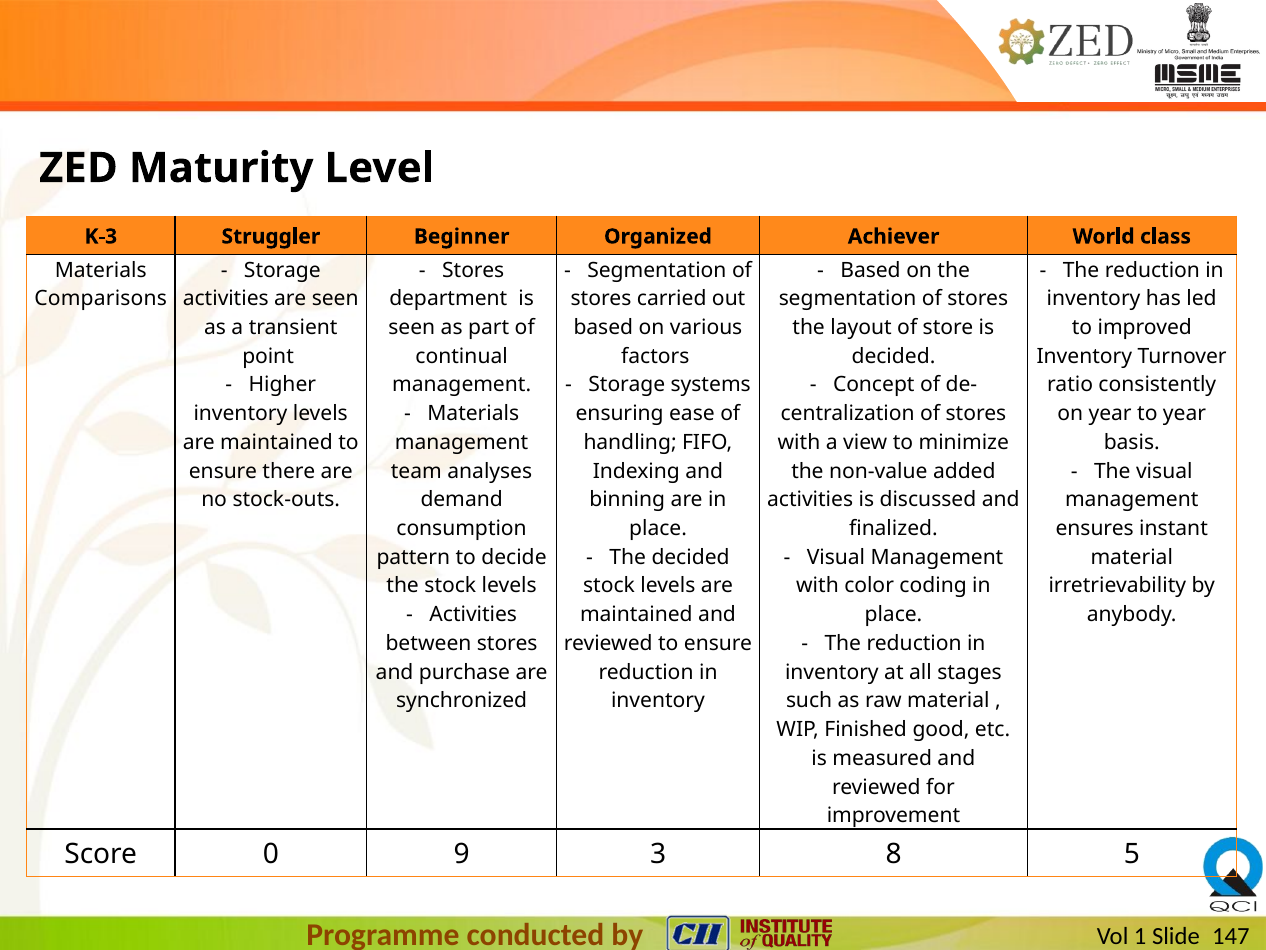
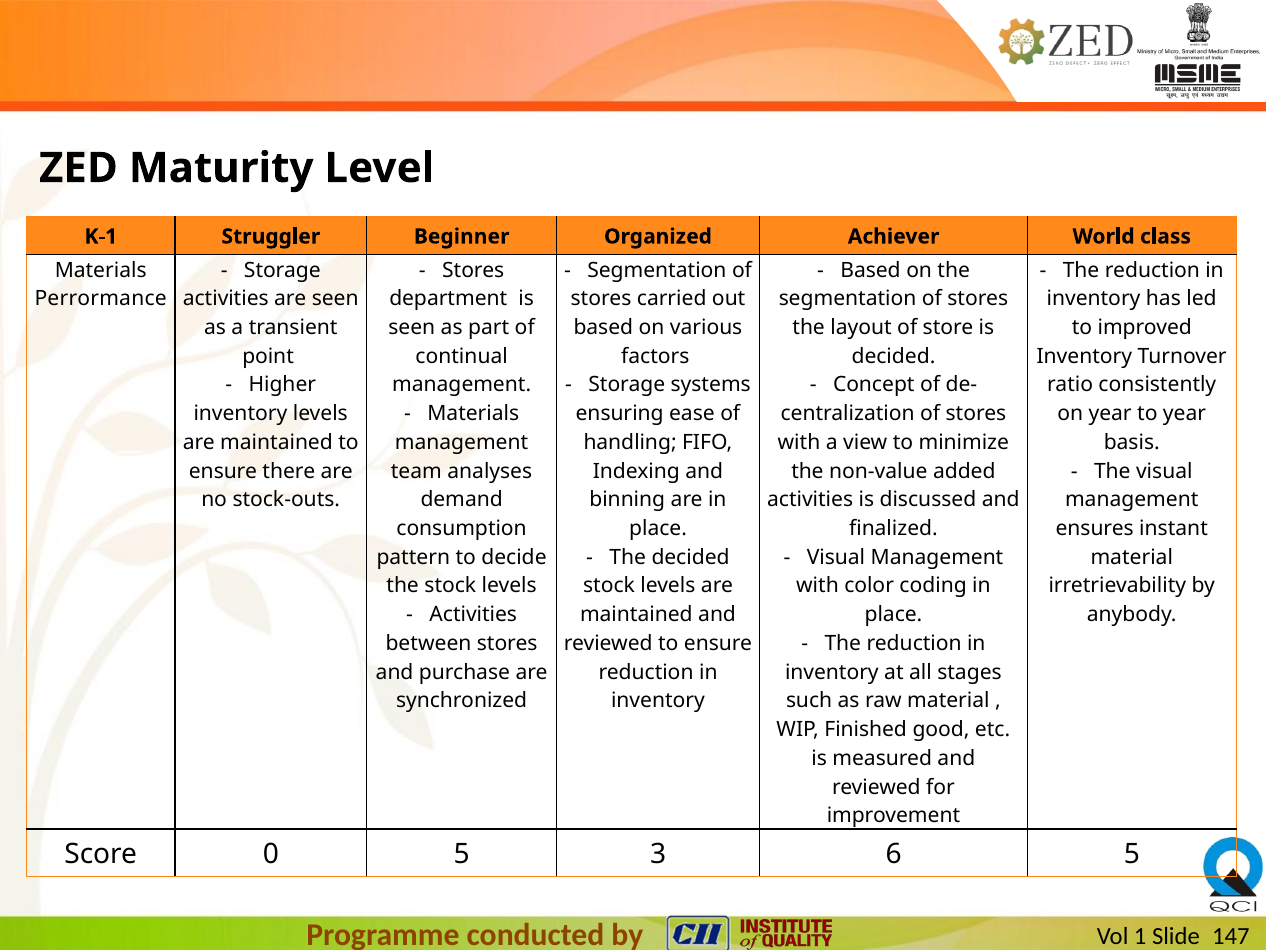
K-3: K-3 -> K-1 (101, 236)
Comparisons: Comparisons -> Perrormance (101, 299)
0 9: 9 -> 5 (462, 854)
8: 8 -> 6 (894, 854)
